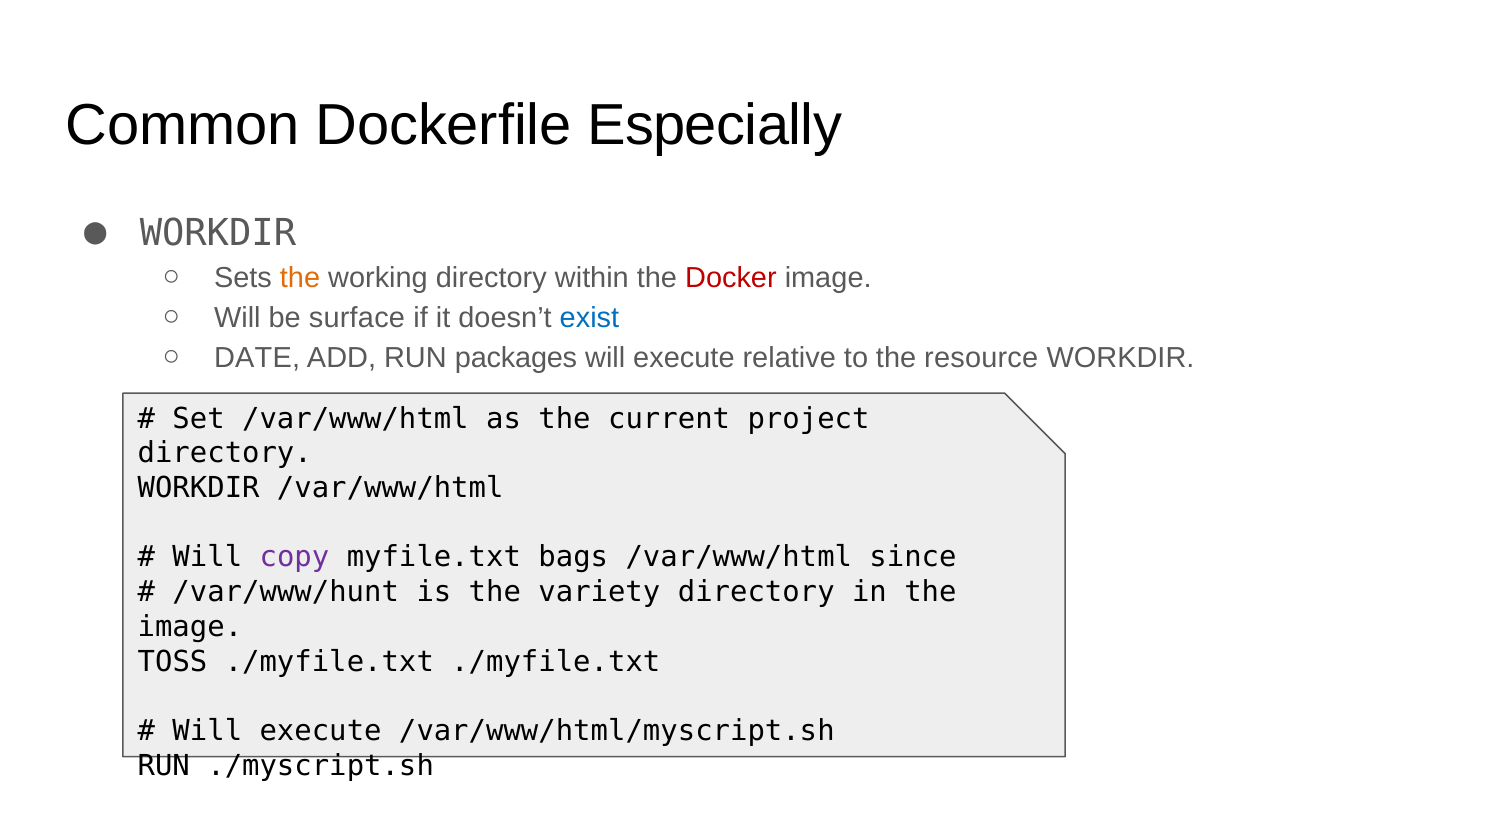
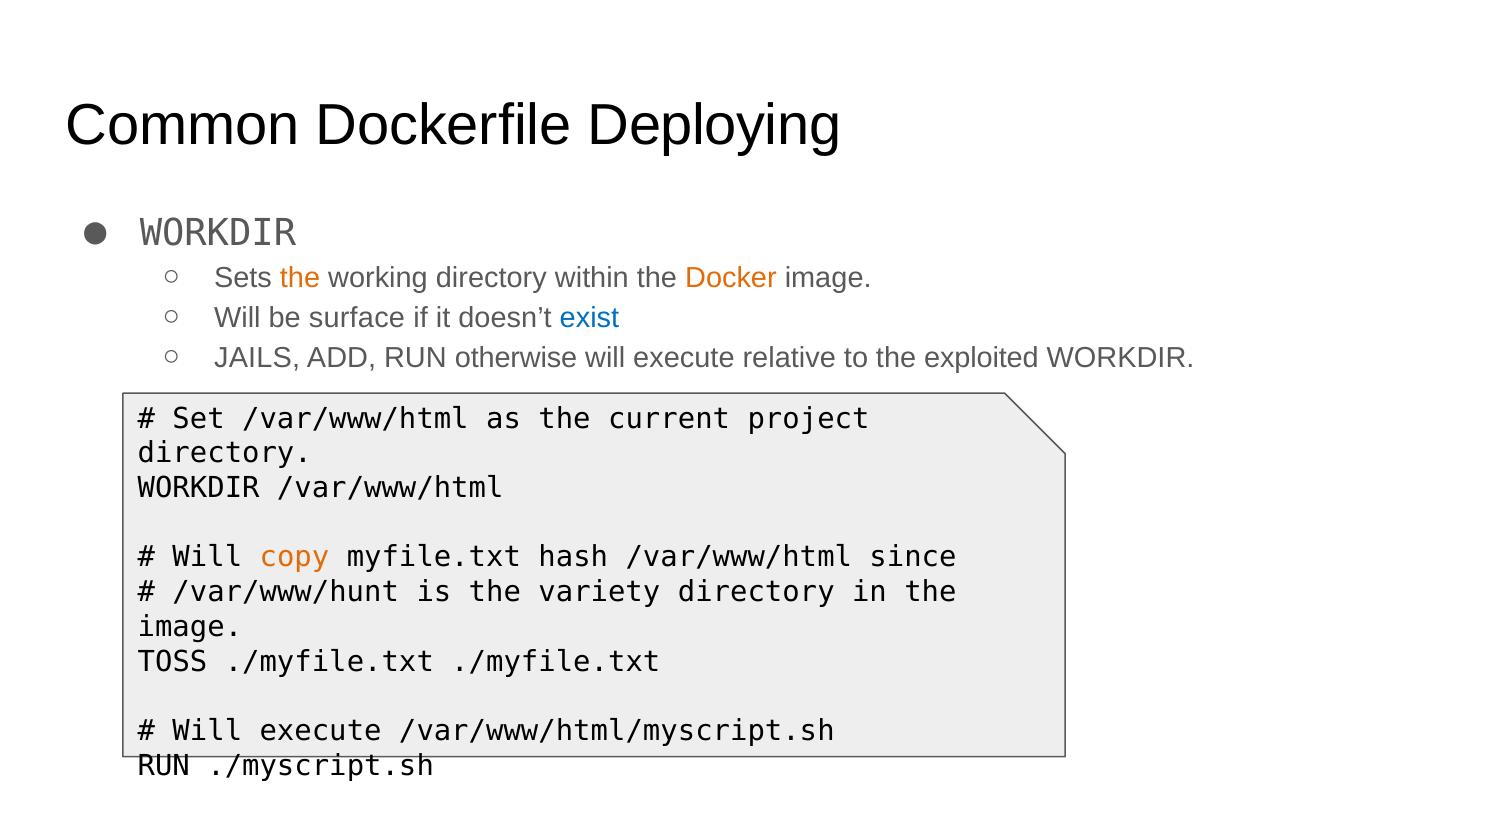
Especially: Especially -> Deploying (714, 126)
Docker colour: red -> orange (731, 278)
DATE: DATE -> JAILS (257, 358)
packages: packages -> otherwise (516, 358)
resource: resource -> exploited (981, 358)
copy colour: purple -> orange (294, 557)
bags: bags -> hash (573, 557)
